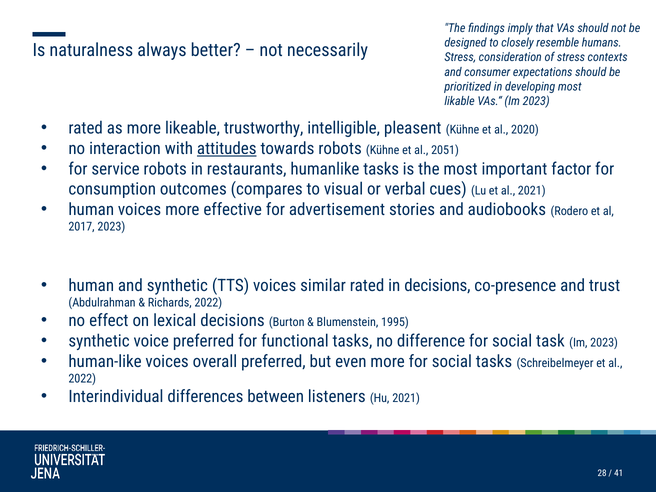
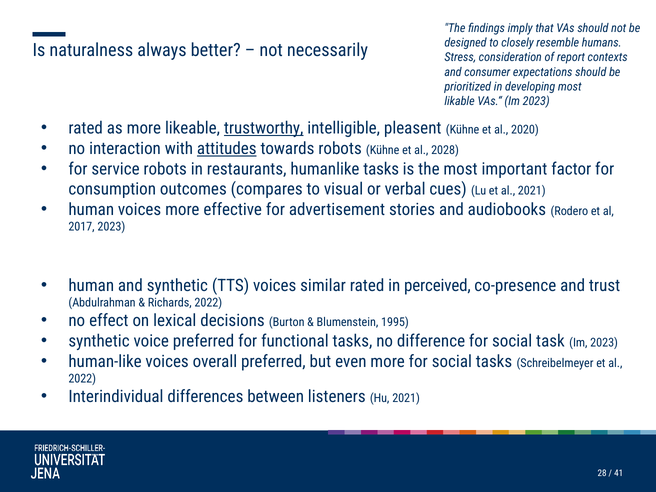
of stress: stress -> report (571, 57)
trustworthy underline: none -> present (264, 128)
2051: 2051 -> 2028 (445, 150)
in decisions: decisions -> perceived (437, 286)
